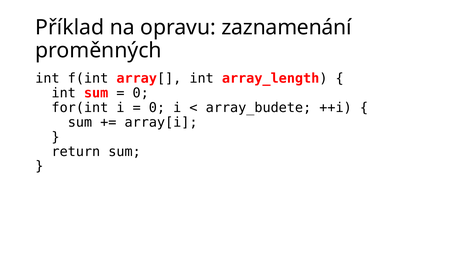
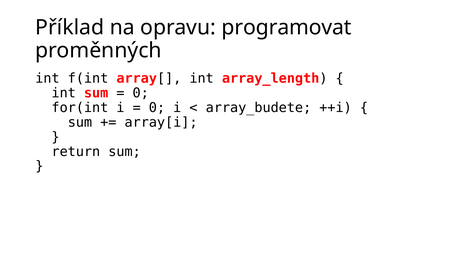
zaznamenání: zaznamenání -> programovat (287, 27)
